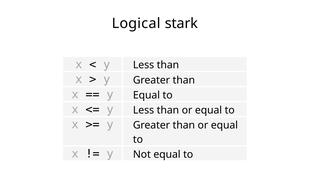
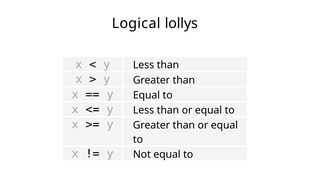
stark: stark -> lollys (181, 23)
